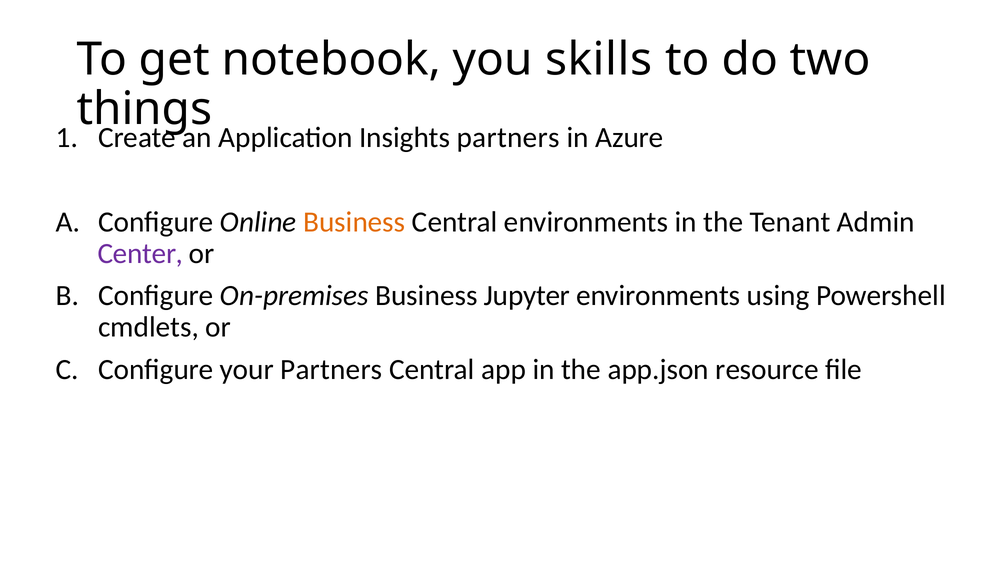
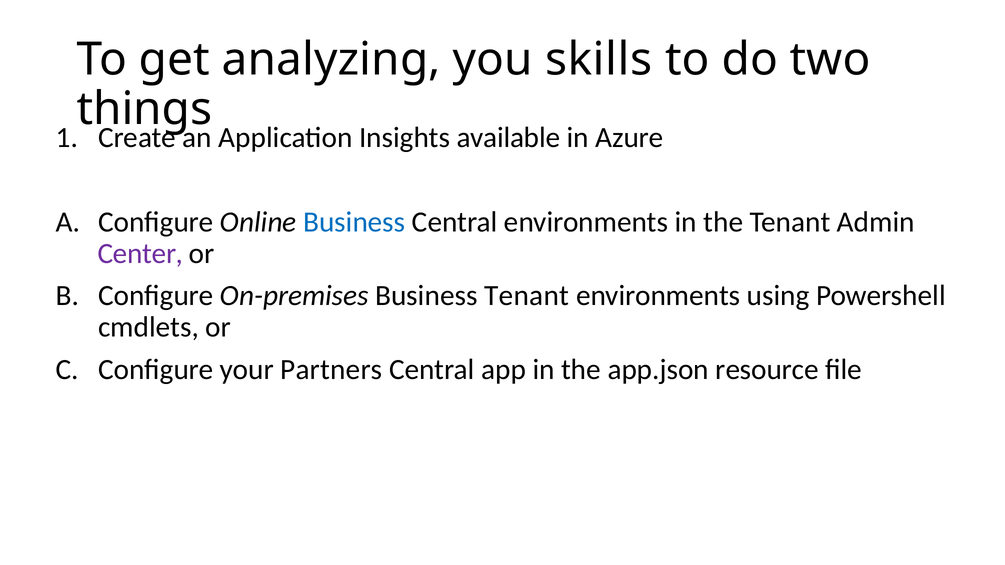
notebook: notebook -> analyzing (331, 60)
Insights partners: partners -> available (508, 138)
Business colour: orange -> blue (354, 222)
Business Jupyter: Jupyter -> Tenant (527, 296)
